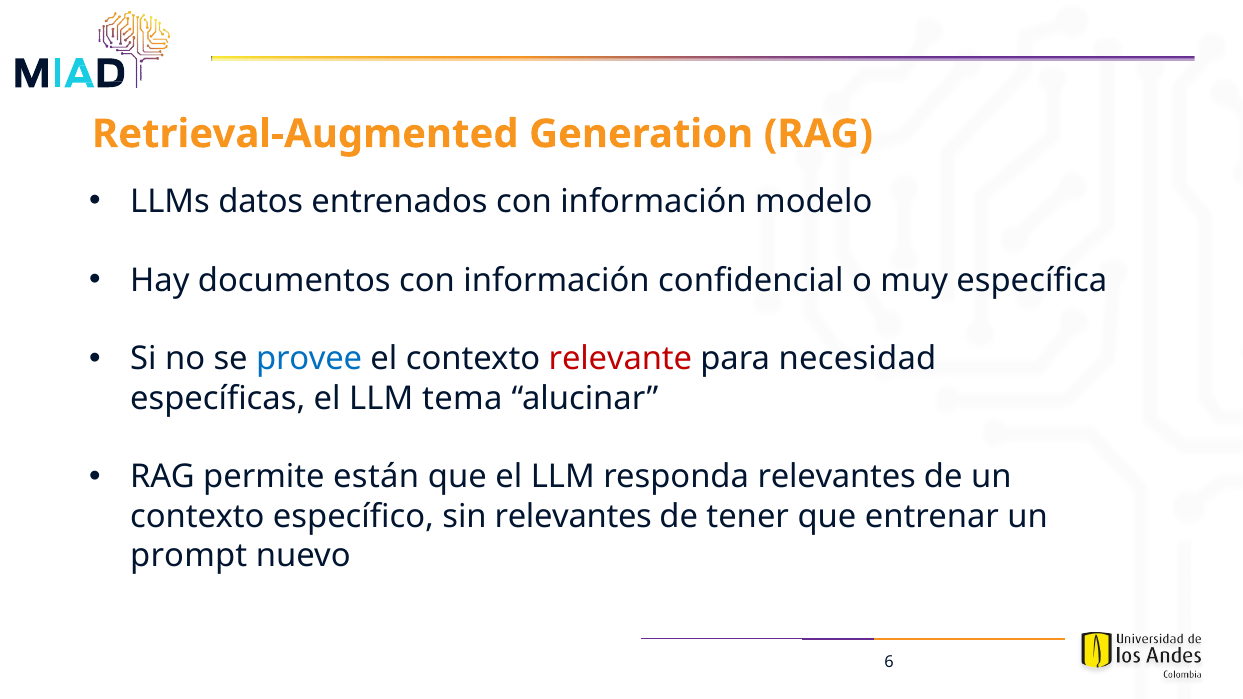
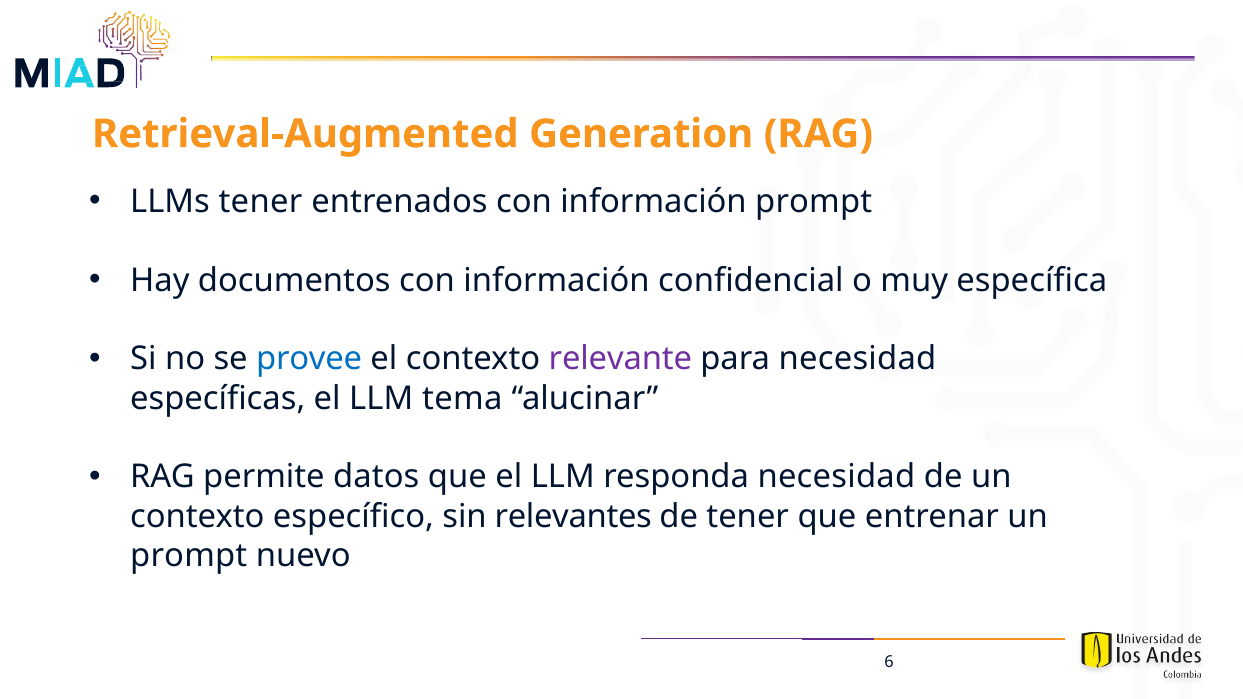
LLMs datos: datos -> tener (260, 202)
información modelo: modelo -> prompt (814, 202)
relevante colour: red -> purple (620, 359)
están: están -> datos (376, 477)
responda relevantes: relevantes -> necesidad (836, 477)
